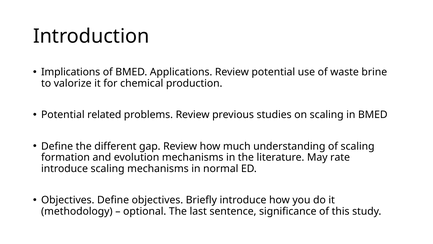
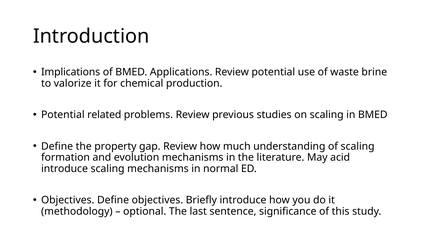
different: different -> property (115, 146)
rate: rate -> acid (340, 157)
